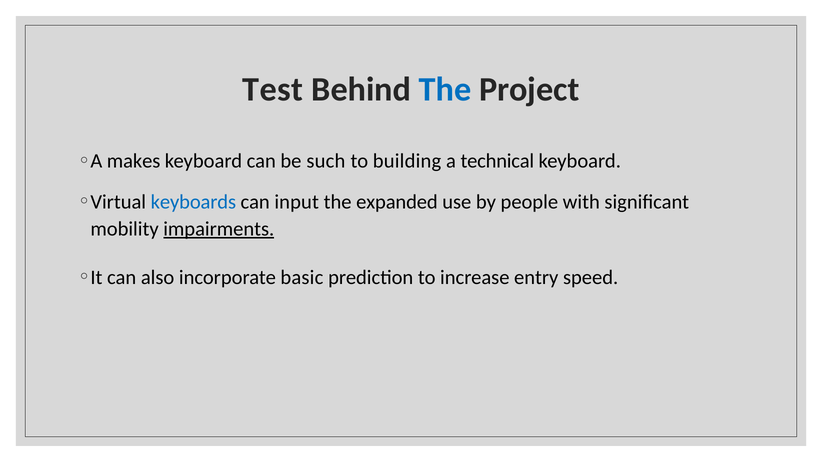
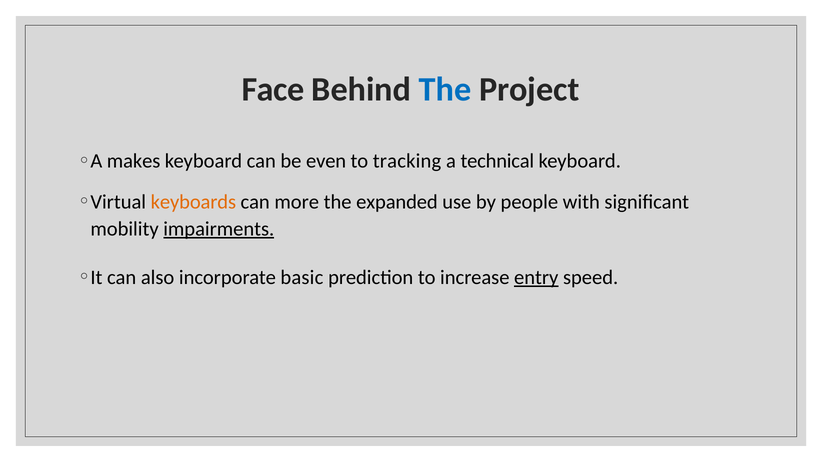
Test: Test -> Face (273, 89)
such: such -> even (326, 161)
building: building -> tracking (407, 161)
keyboards colour: blue -> orange (193, 202)
input: input -> more (297, 202)
entry underline: none -> present (536, 278)
